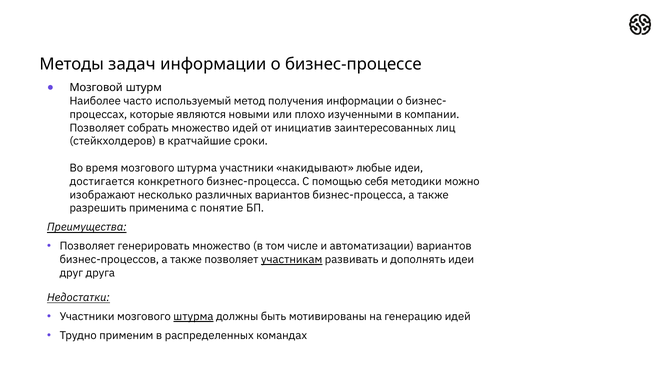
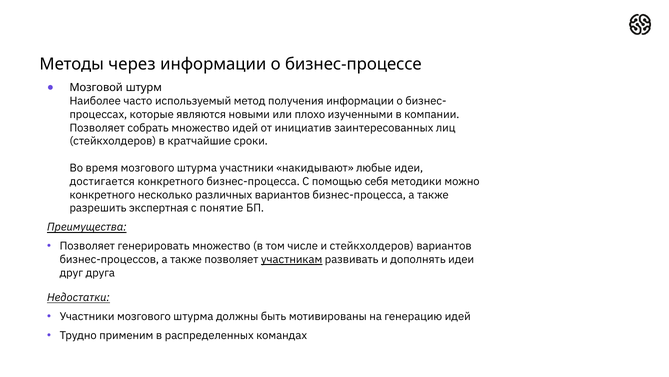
задач: задач -> через (132, 64)
изображают: изображают -> конкретного (102, 195)
применима: применима -> экспертная (159, 208)
и автоматизации: автоматизации -> стейкхолдеров (372, 246)
штурма underline: present -> none (193, 316)
